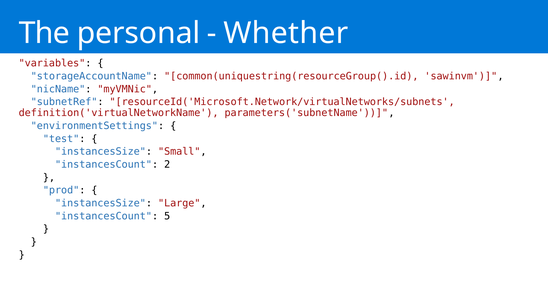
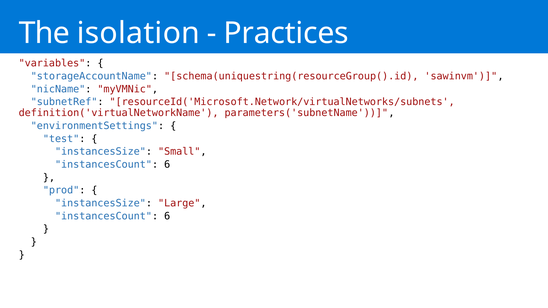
personal: personal -> isolation (138, 33)
Whether: Whether -> Practices (286, 33)
common(uniquestring(resourceGroup().id: common(uniquestring(resourceGroup().id -> schema(uniquestring(resourceGroup().id (291, 76)
2: 2 -> 6 (167, 165)
5: 5 -> 6 (167, 216)
